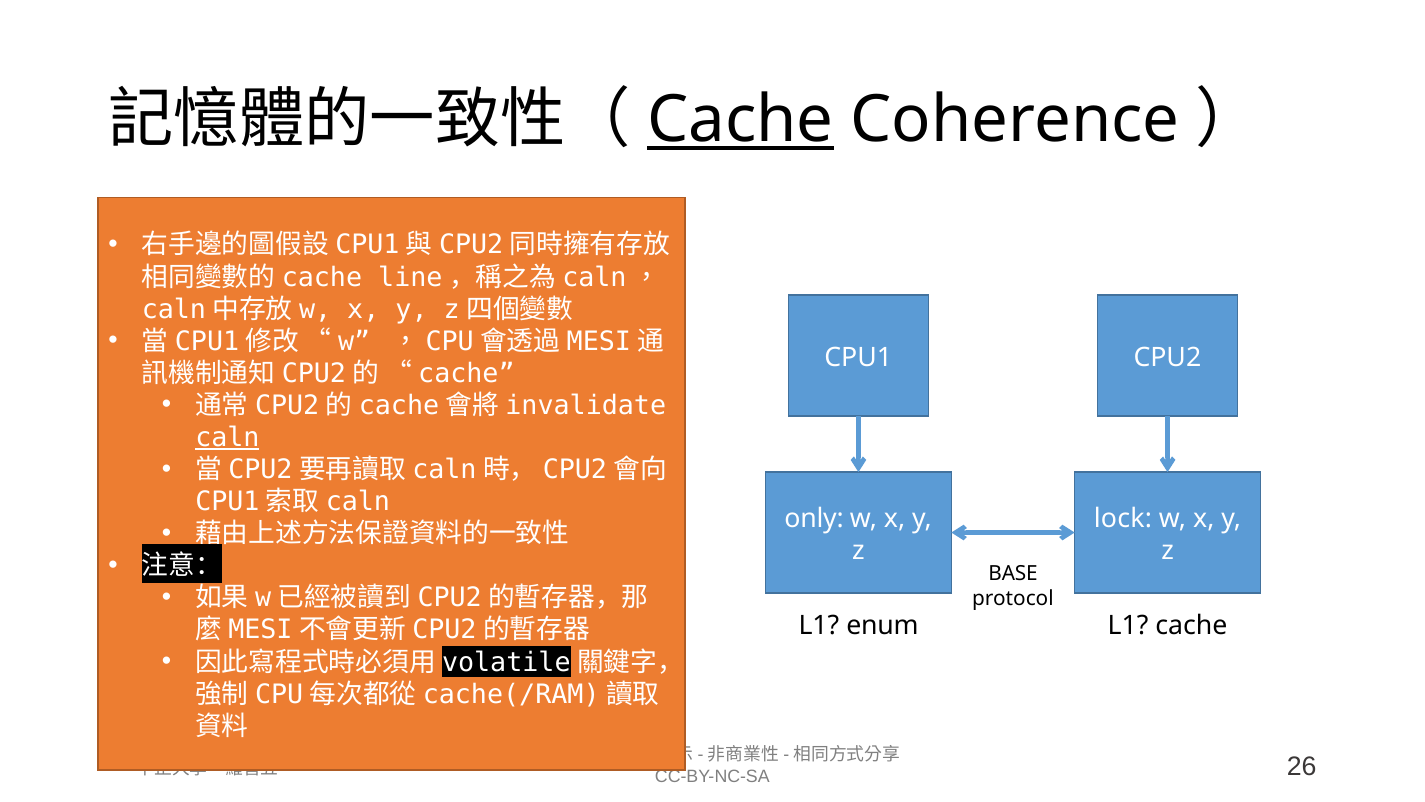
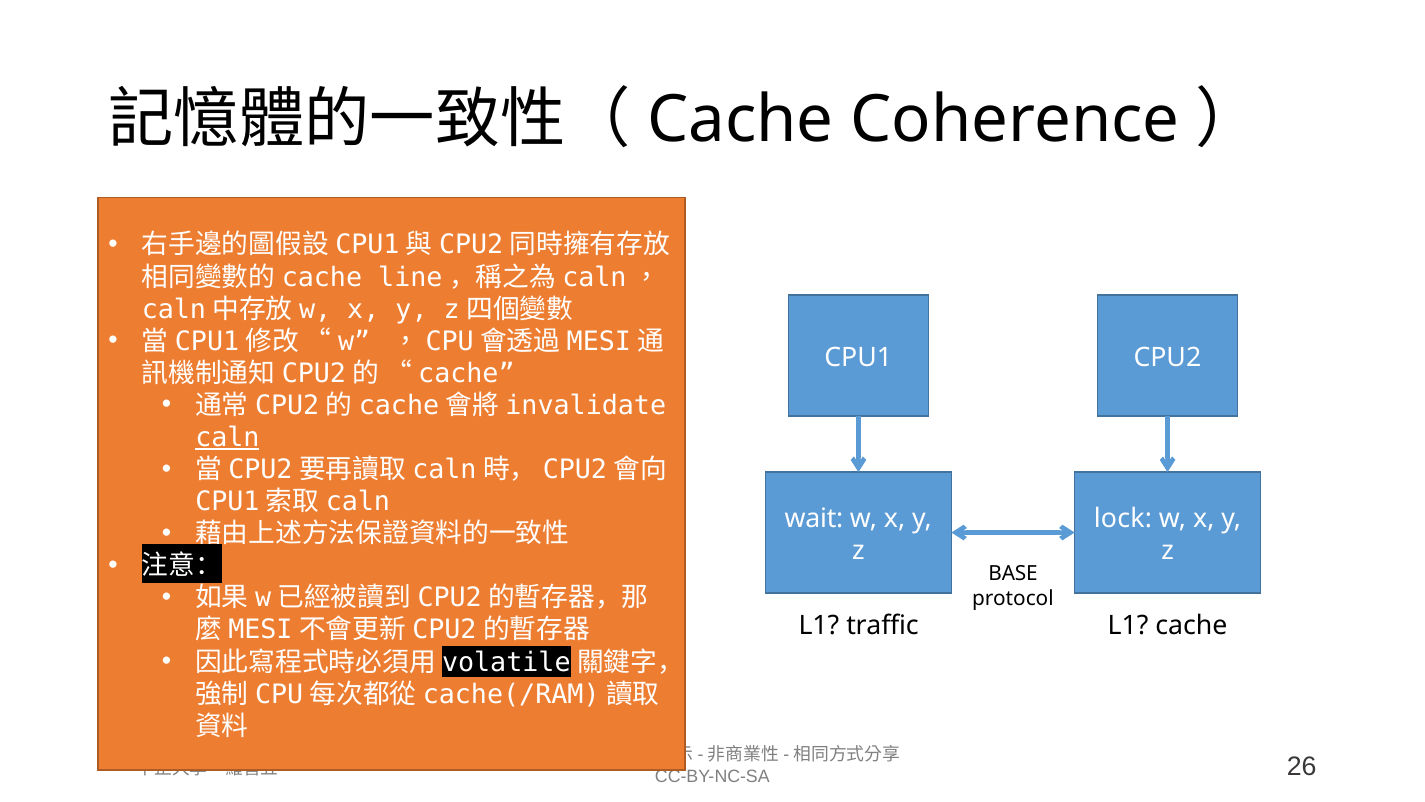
Cache underline: present -> none (740, 120)
only: only -> wait (814, 518)
enum: enum -> traffic (882, 626)
